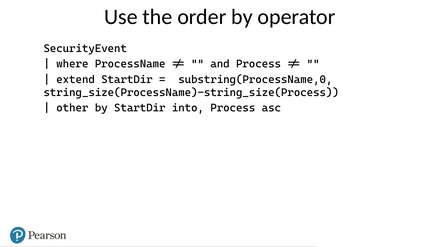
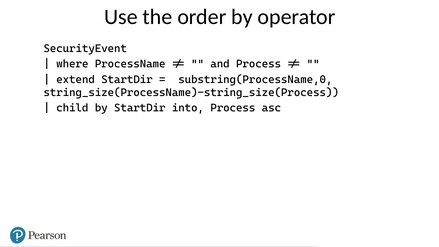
other: other -> child (72, 108)
